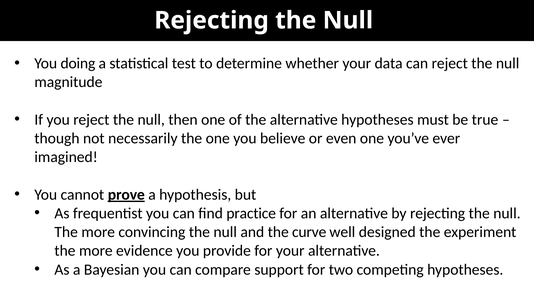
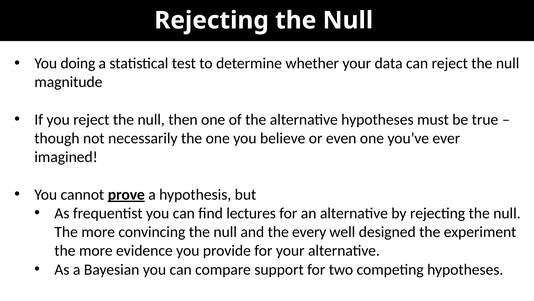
practice: practice -> lectures (251, 213)
curve: curve -> every (309, 232)
